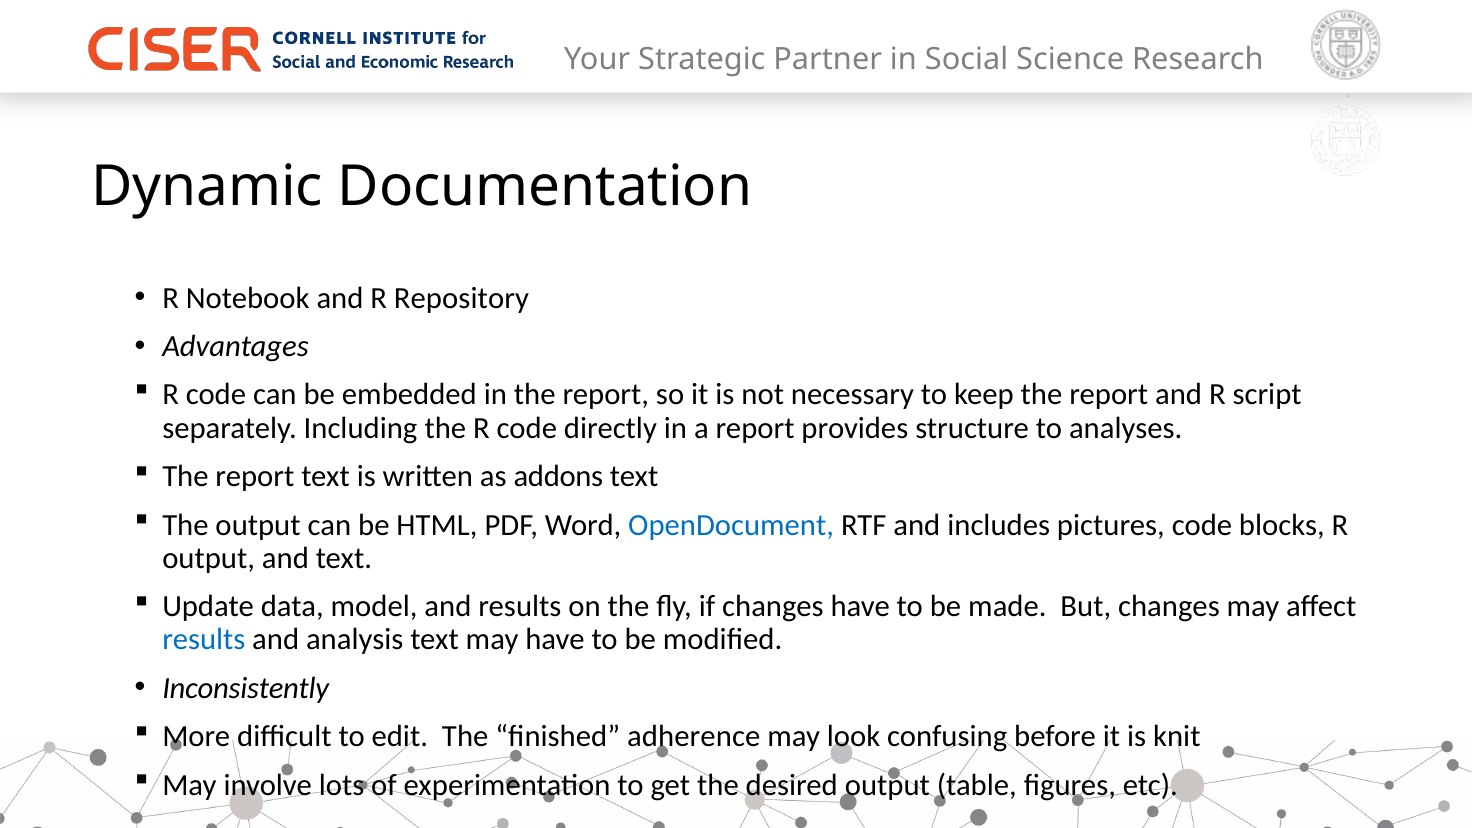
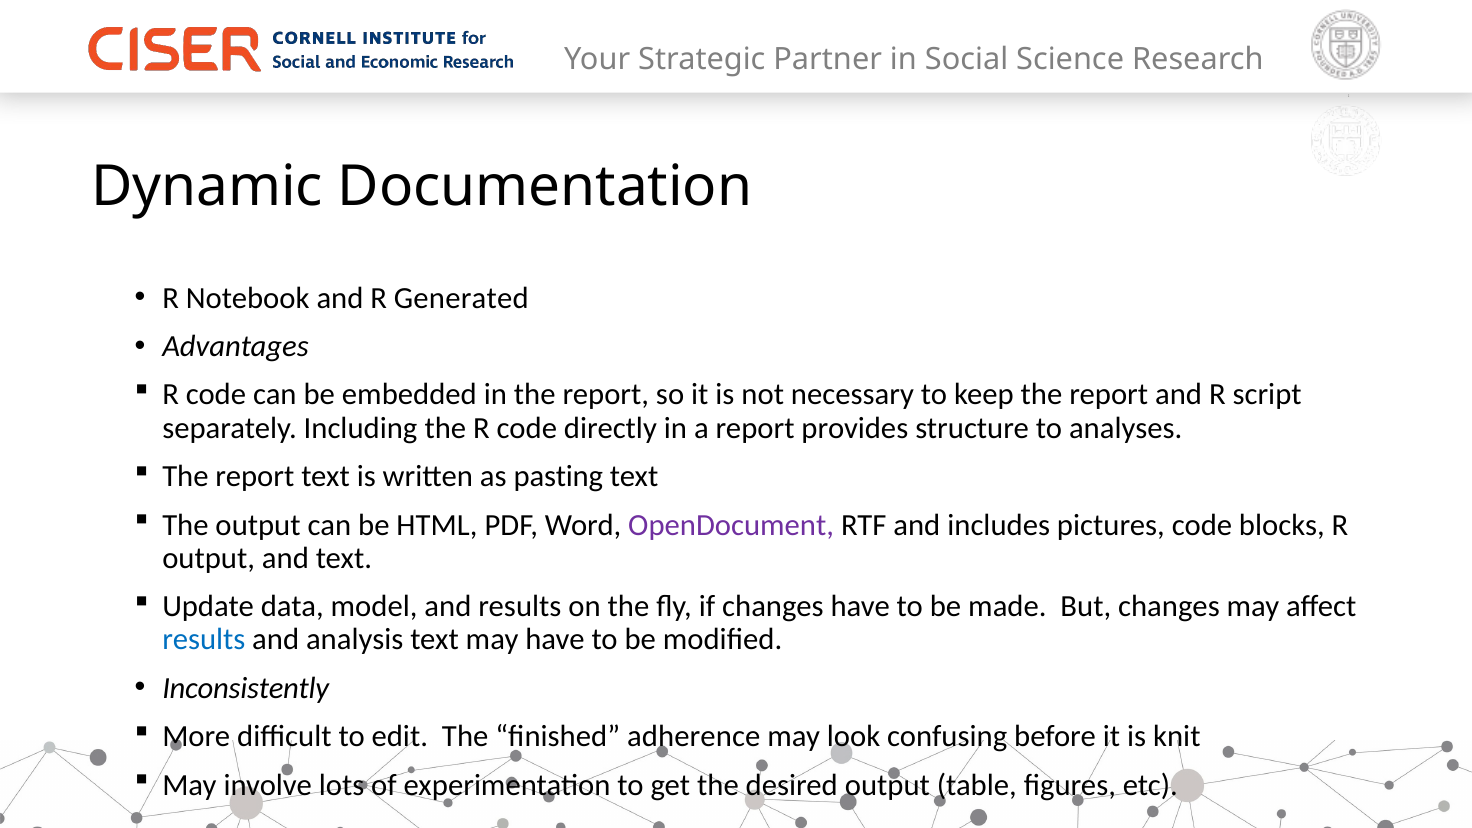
Repository: Repository -> Generated (461, 298)
addons: addons -> pasting (558, 476)
OpenDocument colour: blue -> purple (731, 525)
